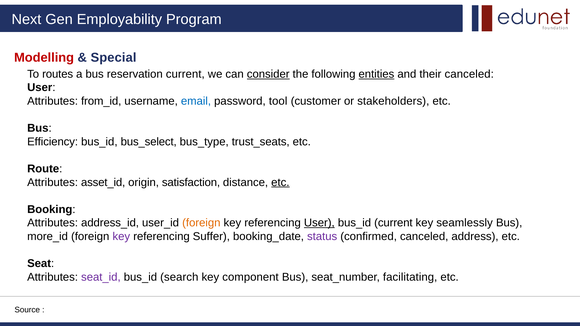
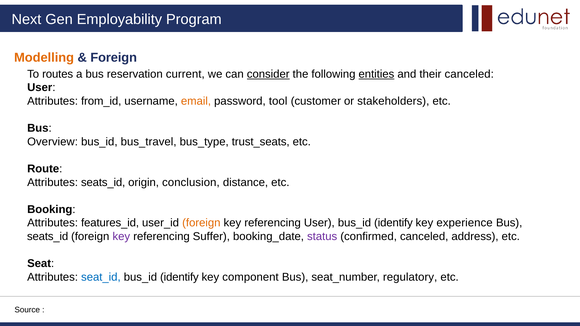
Modelling colour: red -> orange (44, 58)
Special: Special -> Foreign (114, 58)
email colour: blue -> orange (196, 101)
Efficiency: Efficiency -> Overview (53, 142)
bus_select: bus_select -> bus_travel (149, 142)
Attributes asset_id: asset_id -> seats_id (103, 182)
satisfaction: satisfaction -> conclusion (191, 182)
etc underline: present -> none (280, 182)
address_id: address_id -> features_id (110, 223)
User underline: present -> none (319, 223)
current: current -> identify (393, 223)
seamlessly: seamlessly -> experience (465, 223)
more_id: more_id -> seats_id (48, 237)
seat_id colour: purple -> blue (101, 277)
search: search -> identify (179, 277)
facilitating: facilitating -> regulatory (410, 277)
